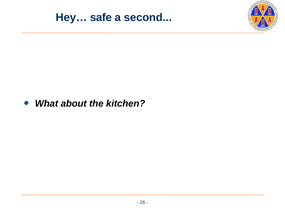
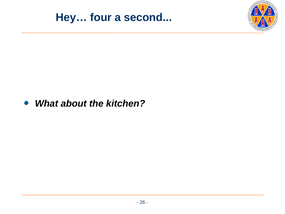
safe: safe -> four (101, 17)
